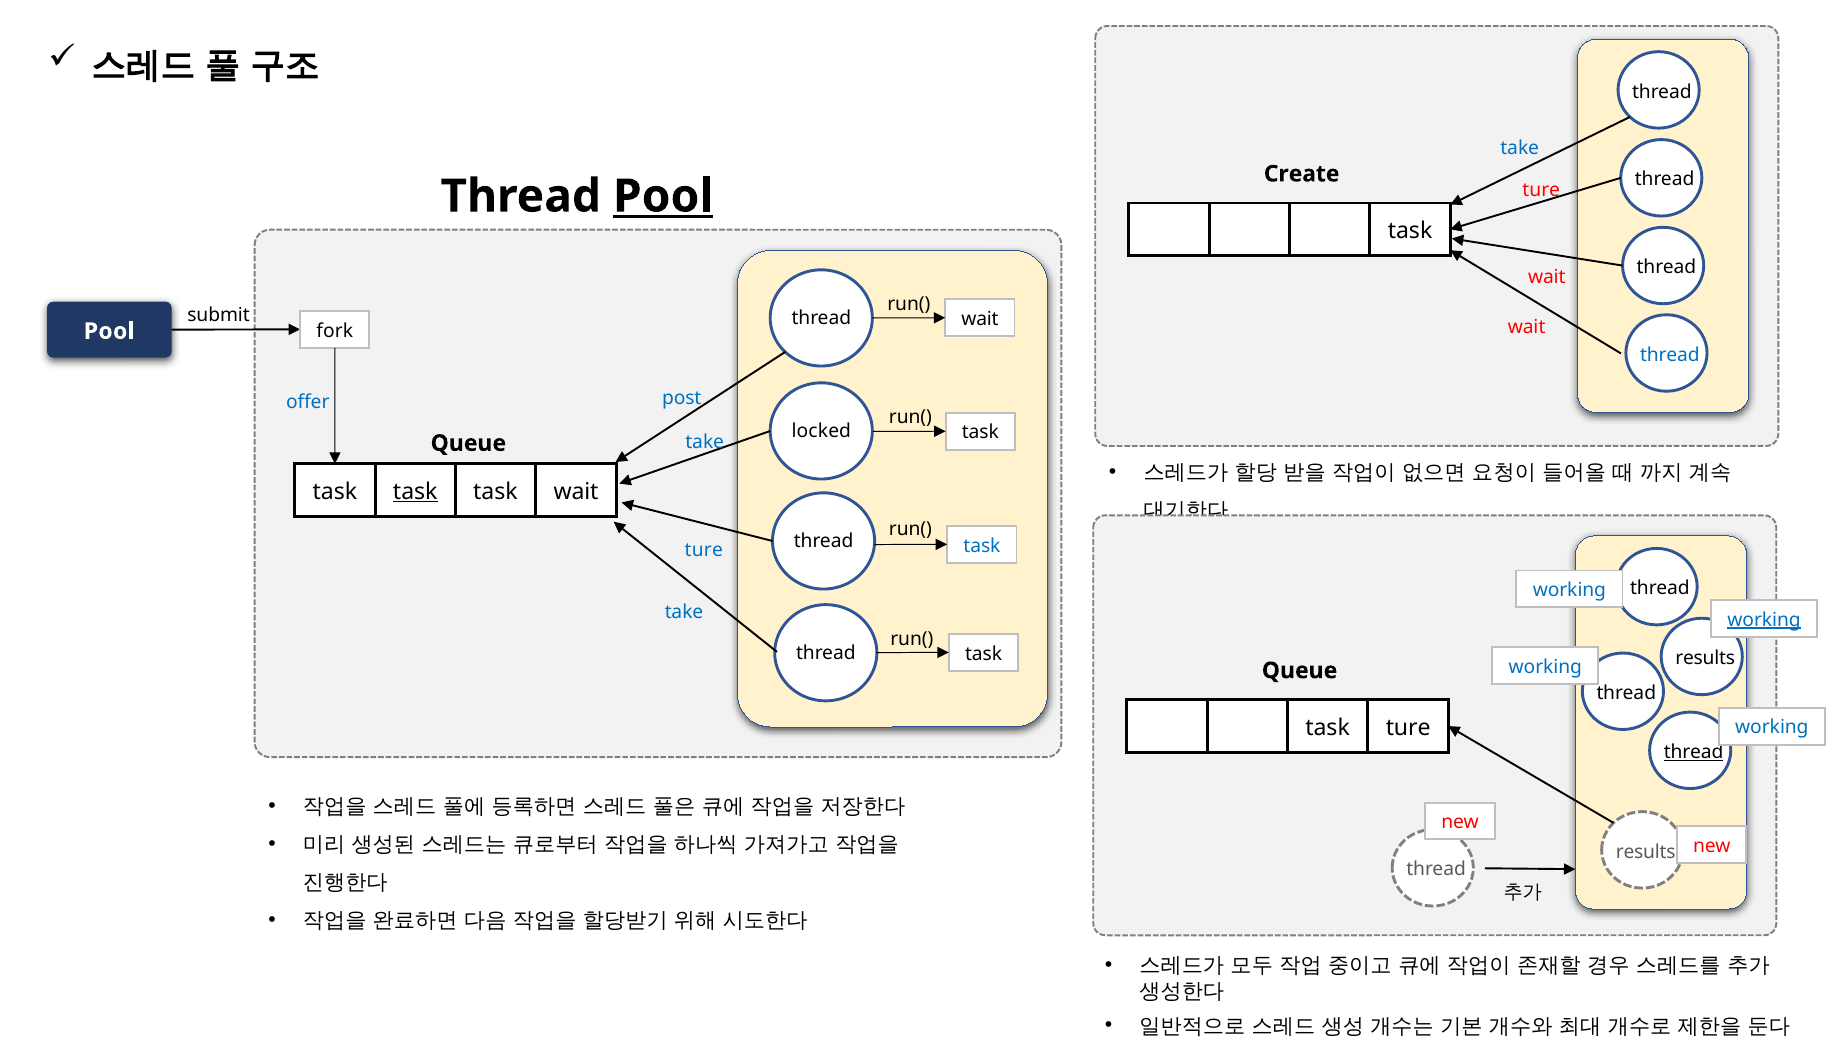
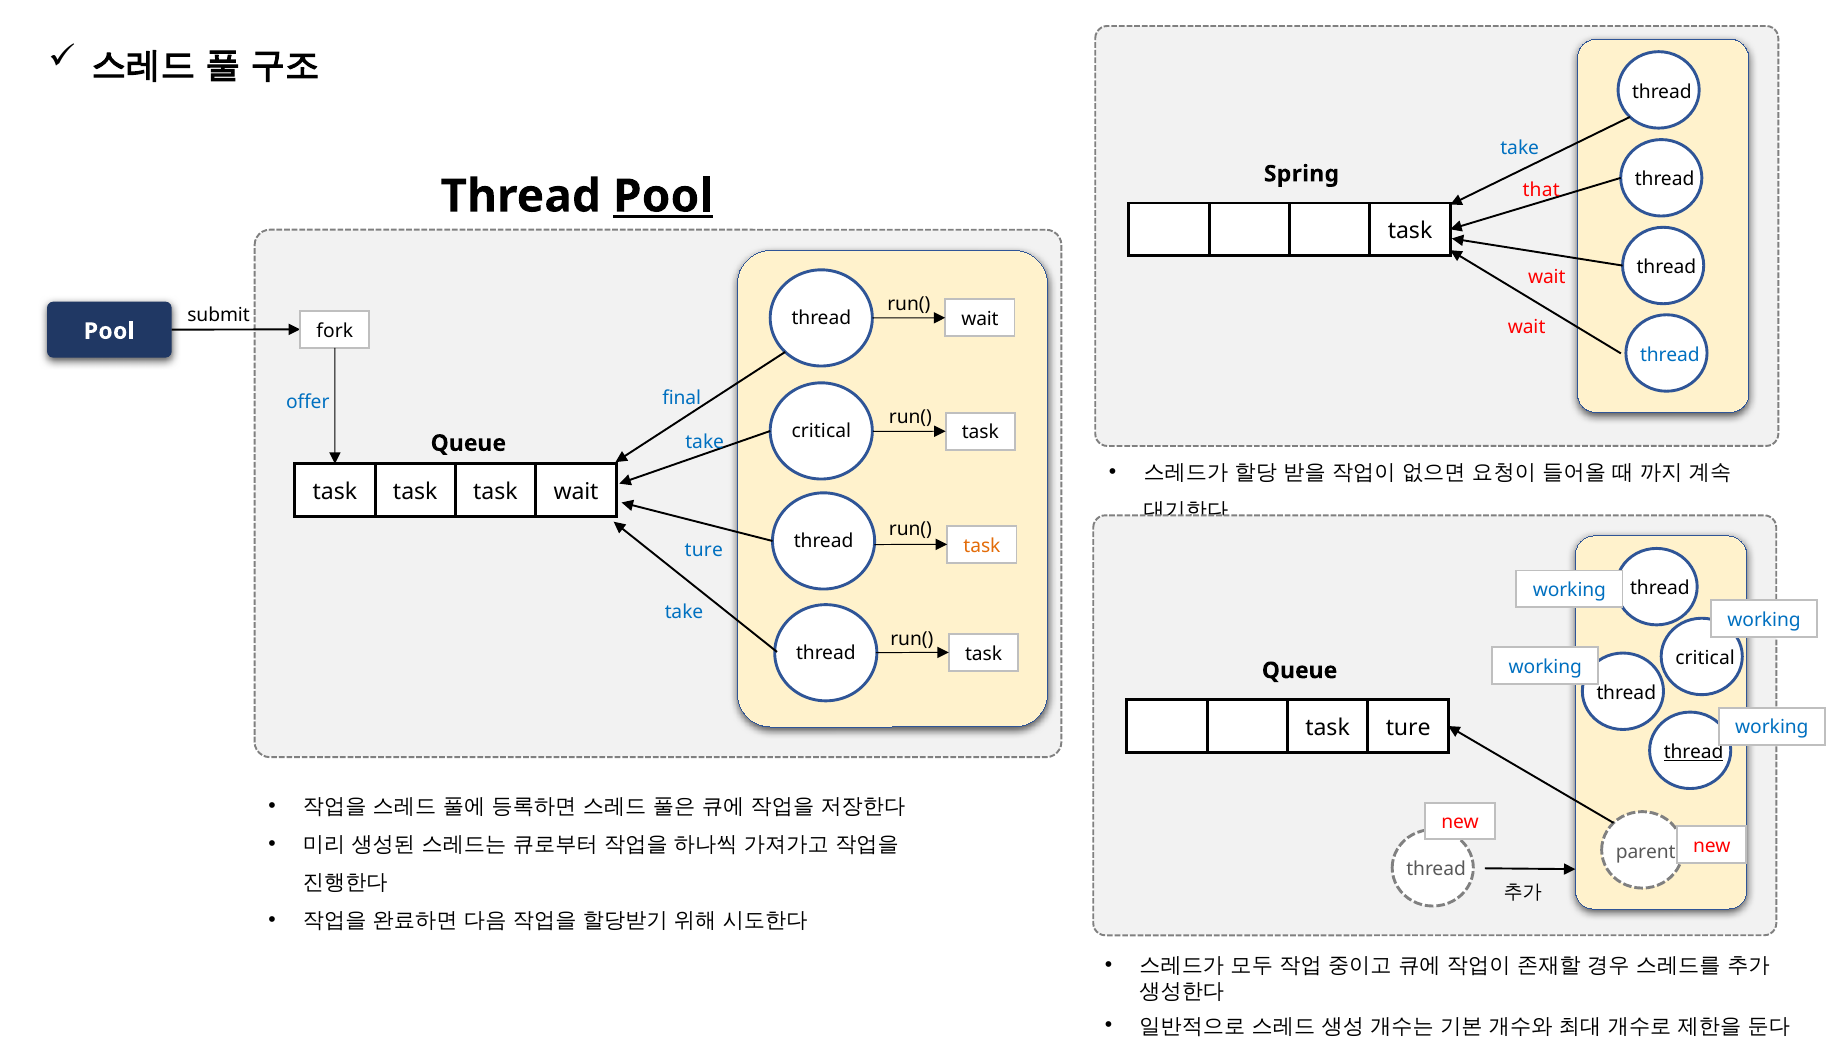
Create: Create -> Spring (1301, 174)
ture: ture -> that (1541, 190)
post: post -> final (682, 397)
locked: locked -> critical (821, 431)
task underline: present -> none (415, 491)
task colour: blue -> orange (982, 545)
working underline: present -> none (1764, 619)
results: results -> critical (1705, 658)
results: results -> parent (1646, 851)
